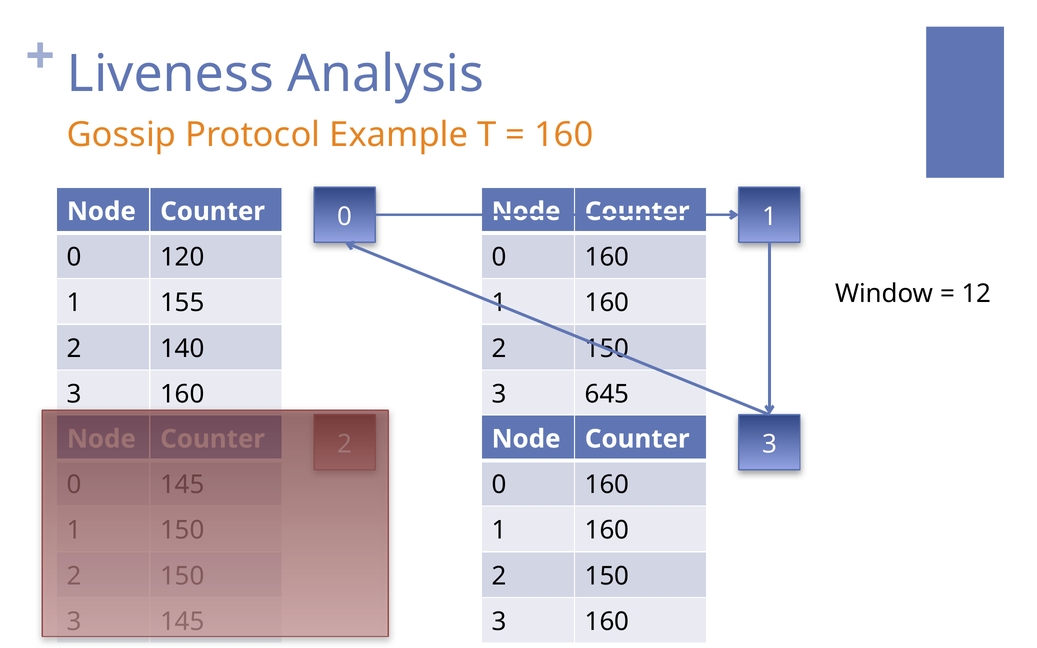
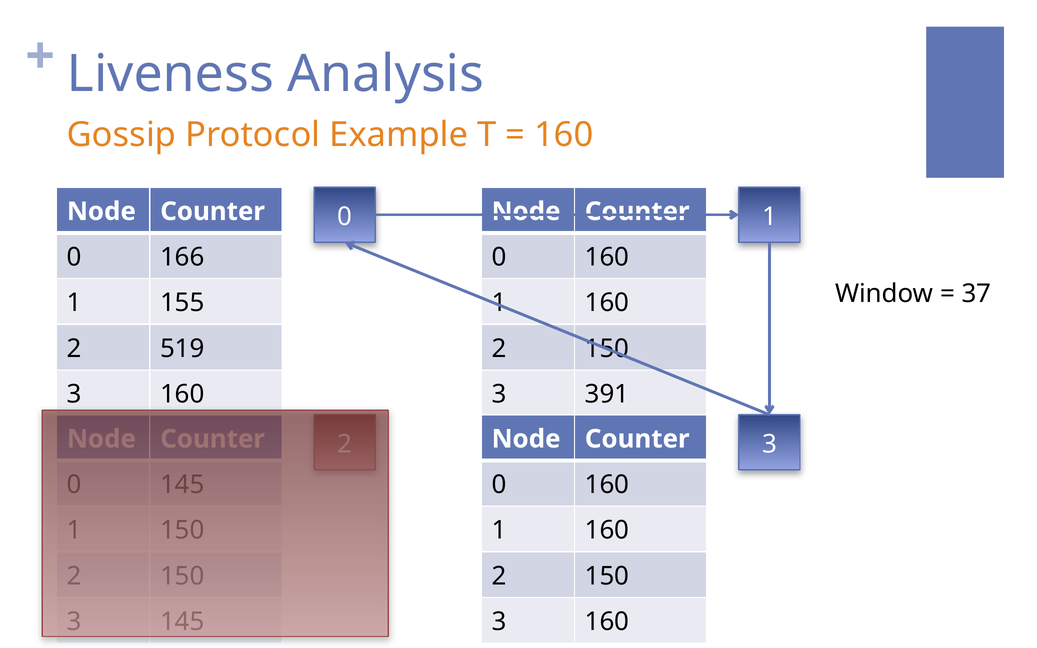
120: 120 -> 166 (182, 257)
12: 12 -> 37 (976, 294)
140: 140 -> 519 (182, 349)
645: 645 -> 391 (607, 394)
